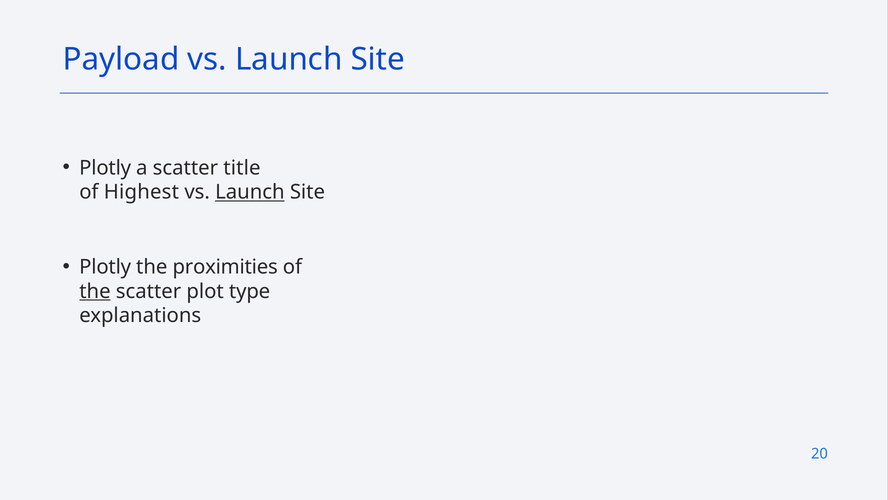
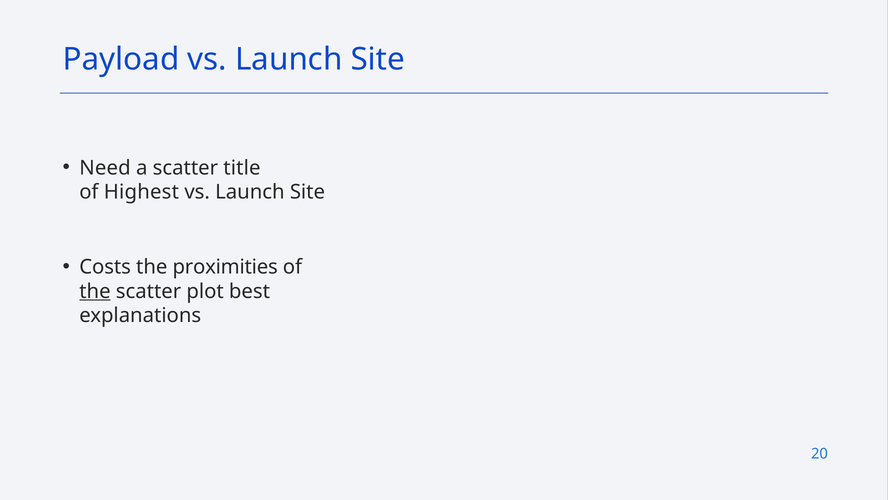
Plotly: Plotly -> Need (105, 168)
Launch underline: present -> none (250, 192)
Plotly: Plotly -> Costs (105, 267)
type: type -> best (250, 291)
